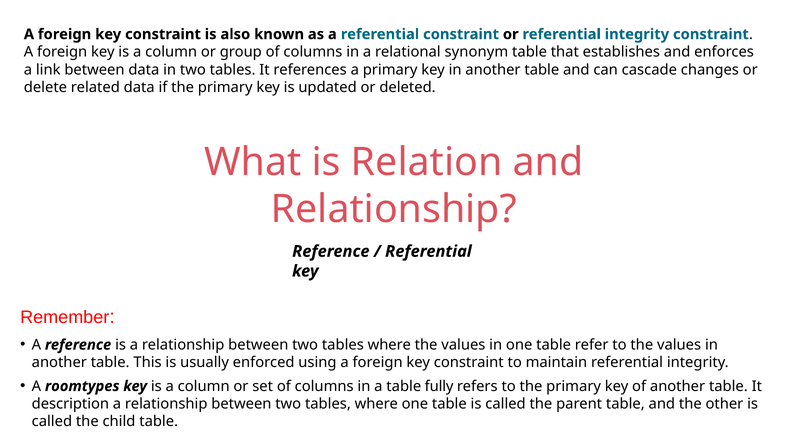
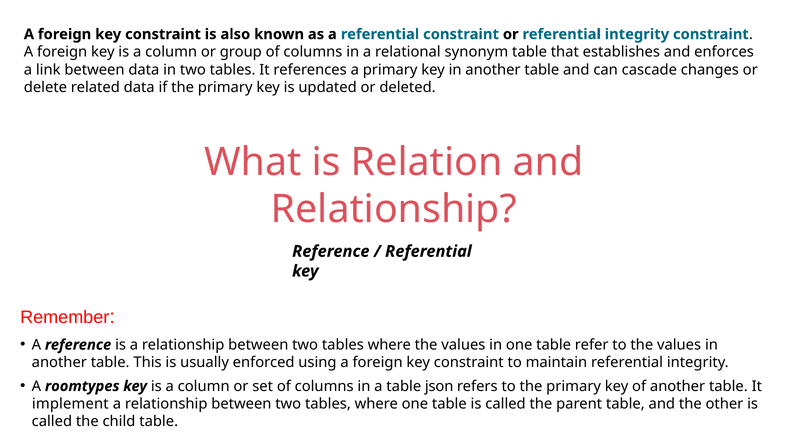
fully: fully -> json (439, 386)
description: description -> implement (70, 404)
